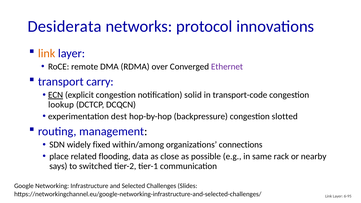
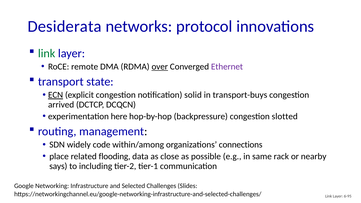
link colour: orange -> green (47, 53)
over underline: none -> present (160, 67)
carry: carry -> state (100, 82)
transport-code: transport-code -> transport-buys (240, 95)
lookup: lookup -> arrived (61, 105)
dest: dest -> here (119, 116)
fixed: fixed -> code (102, 145)
switched: switched -> including (96, 166)
